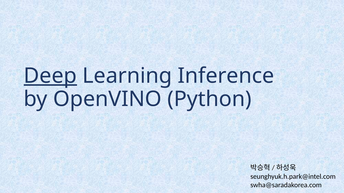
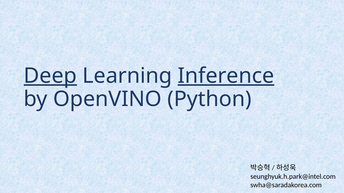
Inference underline: none -> present (226, 76)
